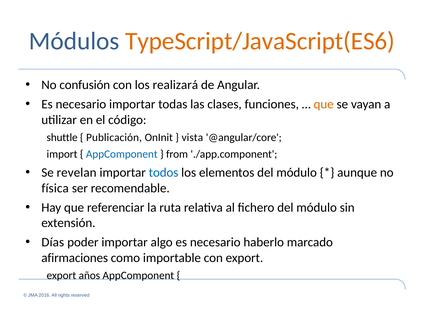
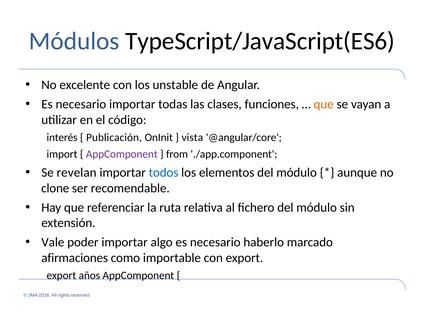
TypeScript/JavaScript(ES6 colour: orange -> black (260, 41)
confusión: confusión -> excelente (85, 85)
realizará: realizará -> unstable (175, 85)
shuttle: shuttle -> interés (62, 138)
AppComponent colour: blue -> purple (122, 154)
física: física -> clone (55, 188)
Días: Días -> Vale (53, 242)
